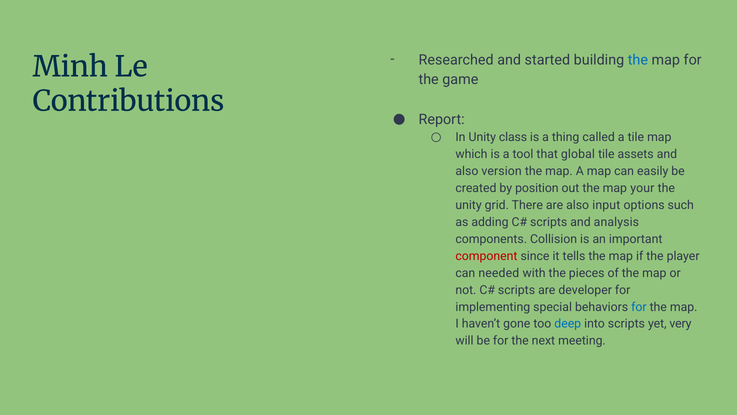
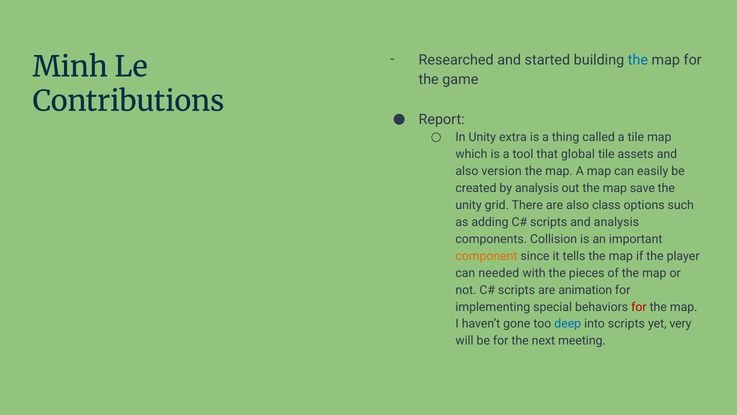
class: class -> extra (513, 137)
by position: position -> analysis (537, 188)
your: your -> save (642, 188)
input: input -> class (606, 205)
component colour: red -> orange (486, 256)
developer: developer -> animation (585, 290)
for colour: blue -> red (639, 307)
